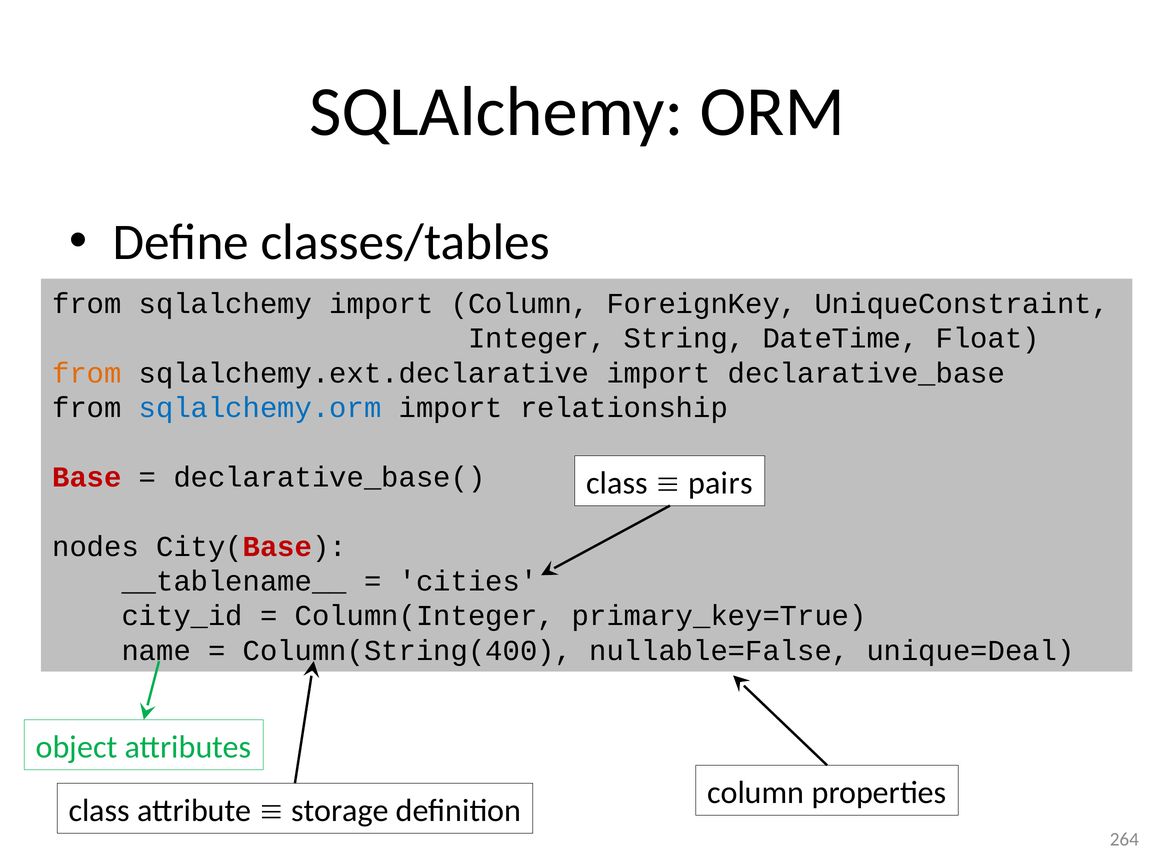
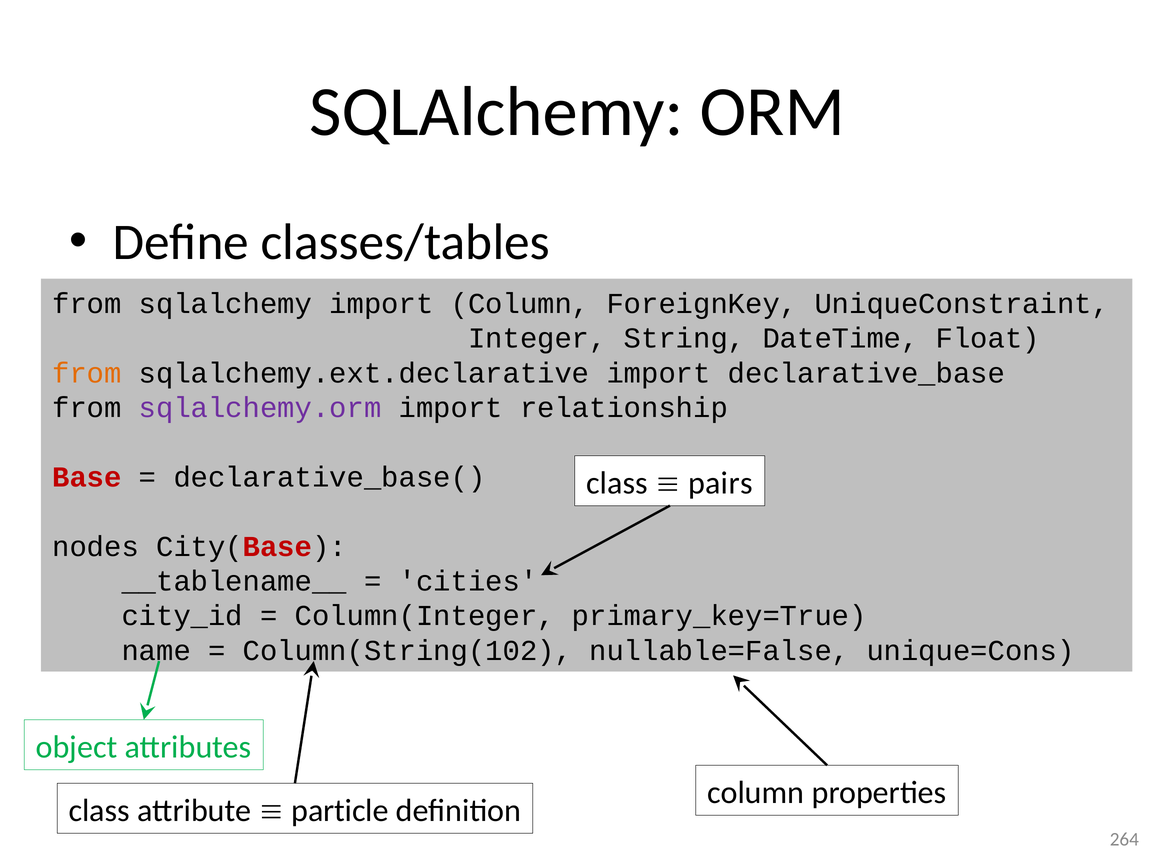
sqlalchemy.orm colour: blue -> purple (260, 407)
Column(String(400: Column(String(400 -> Column(String(102 (407, 650)
unique=Deal: unique=Deal -> unique=Cons (970, 650)
storage: storage -> particle (340, 810)
